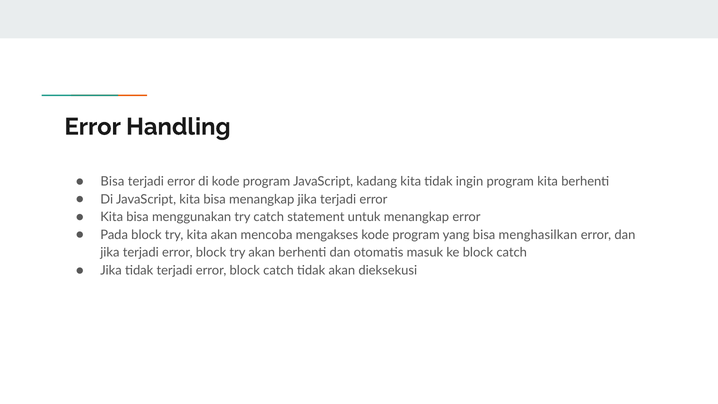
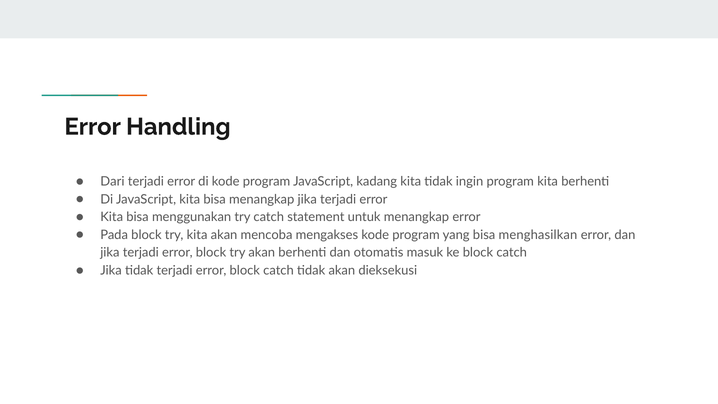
Bisa: Bisa -> Dari (112, 181)
